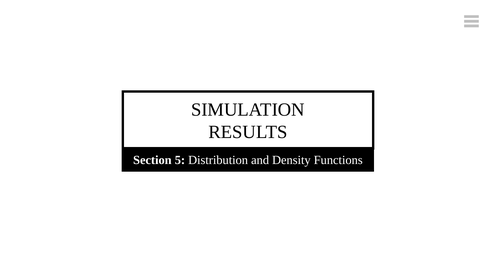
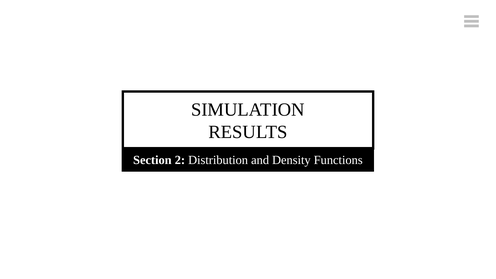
5: 5 -> 2 (180, 160)
